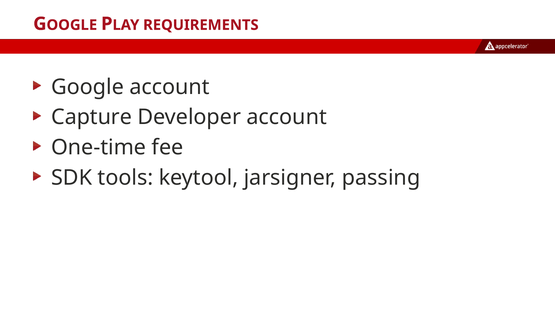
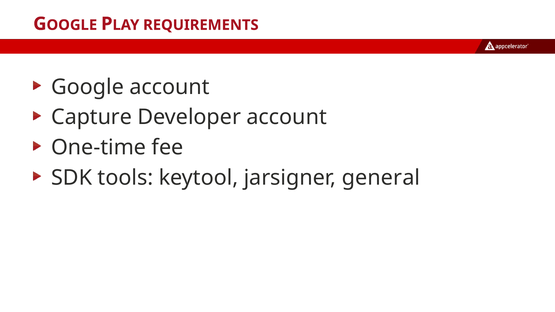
passing: passing -> general (381, 178)
